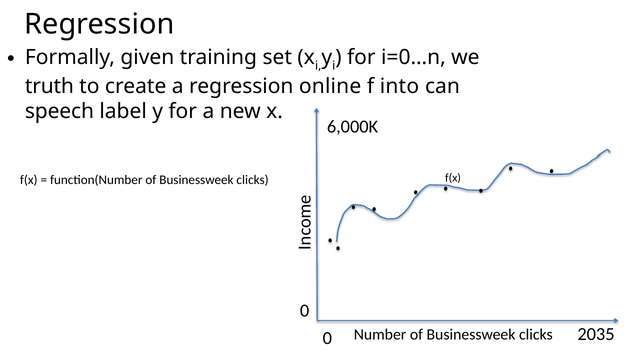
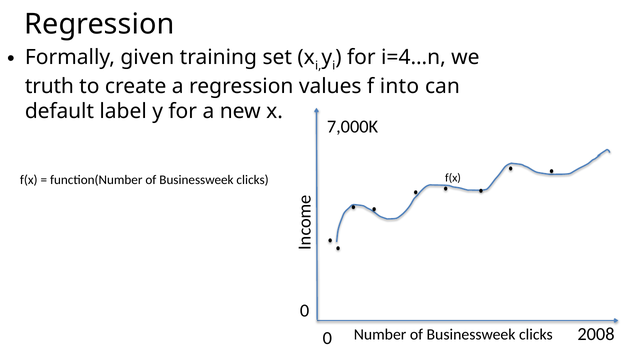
i=0…n: i=0…n -> i=4…n (413, 57)
online: online -> values (330, 86)
speech: speech -> default (59, 111)
6,000K: 6,000K -> 7,000K (353, 127)
2035: 2035 -> 2008 (596, 335)
